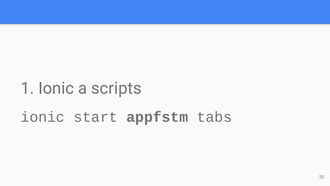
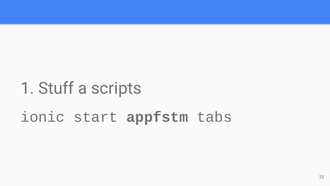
1 Ionic: Ionic -> Stuff (56, 88)
